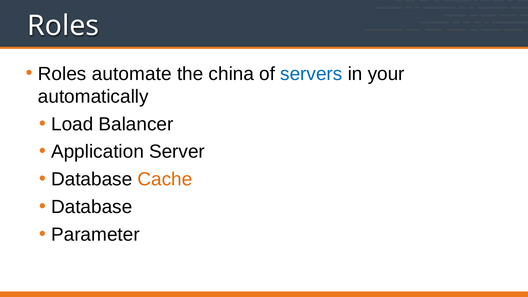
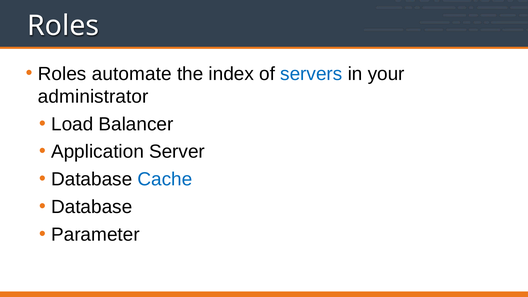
china: china -> index (231, 74)
automatically: automatically -> administrator (93, 97)
Cache colour: orange -> blue (165, 179)
